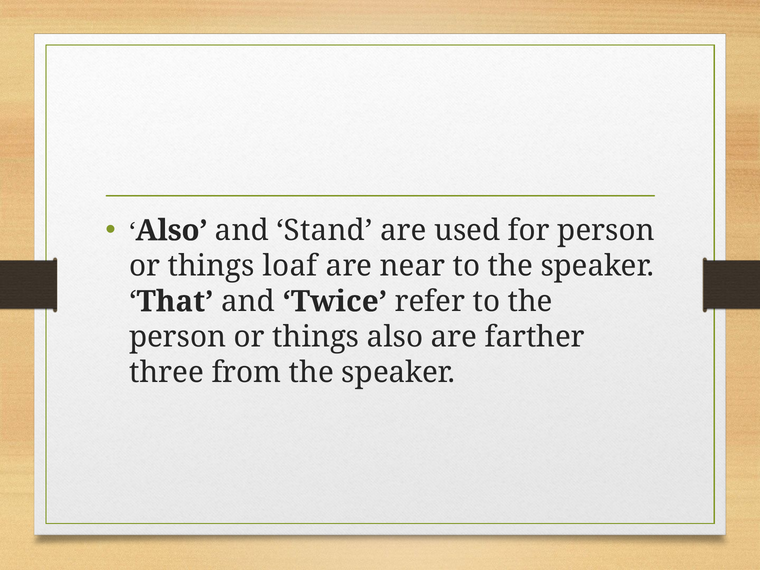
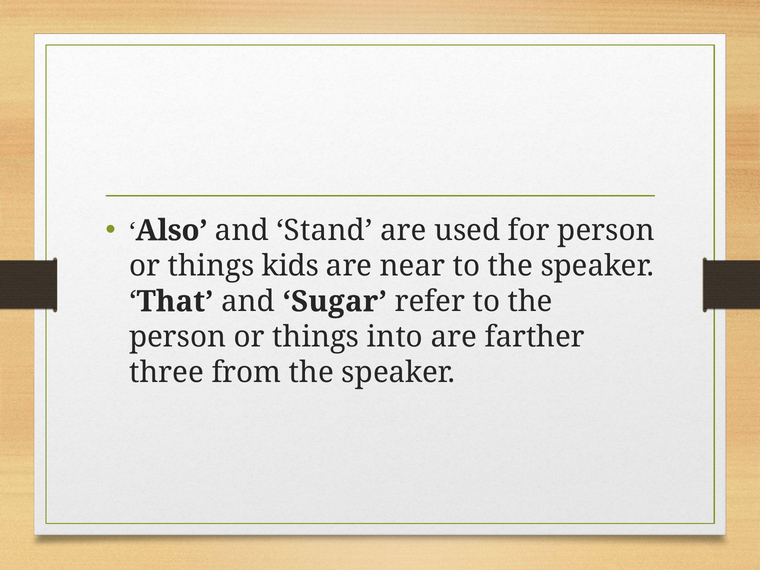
loaf: loaf -> kids (290, 266)
Twice: Twice -> Sugar (335, 302)
things also: also -> into (395, 337)
